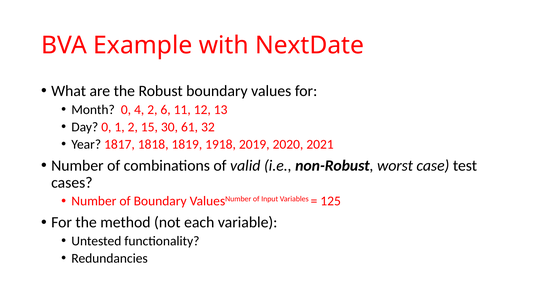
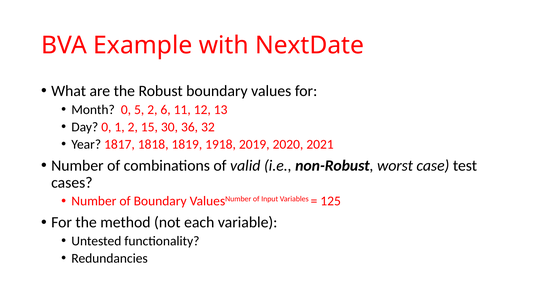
4: 4 -> 5 (139, 110)
61: 61 -> 36 (190, 127)
